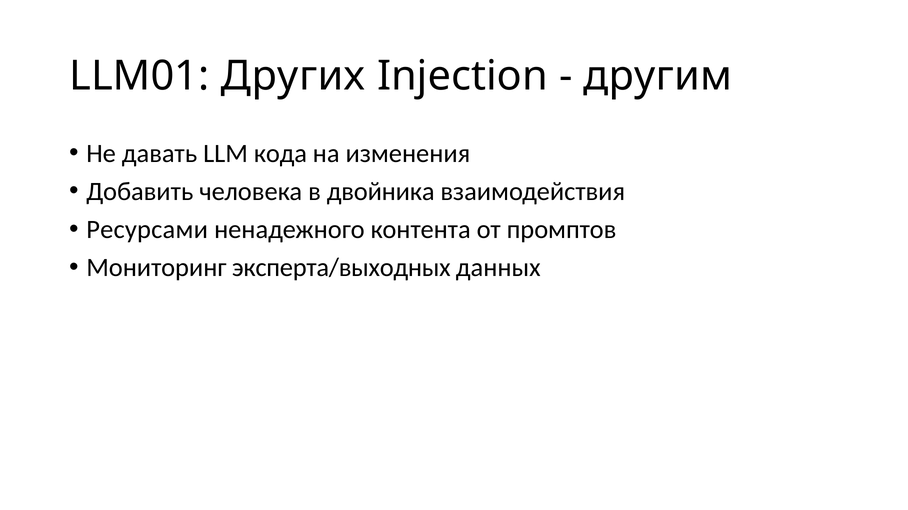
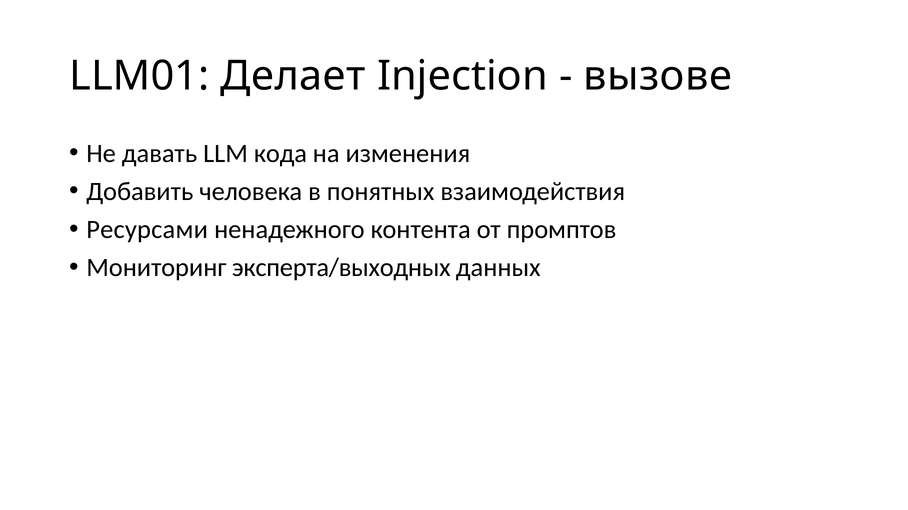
Других: Других -> Делает (293, 76)
другим: другим -> вызове (658, 76)
двойника: двойника -> понятных (381, 192)
